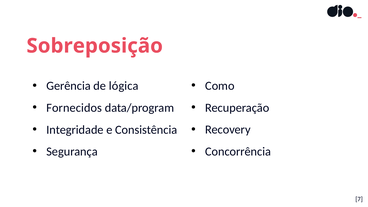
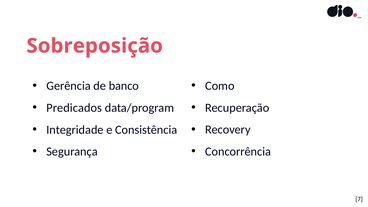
lógica: lógica -> banco (124, 86)
Fornecidos: Fornecidos -> Predicados (74, 108)
